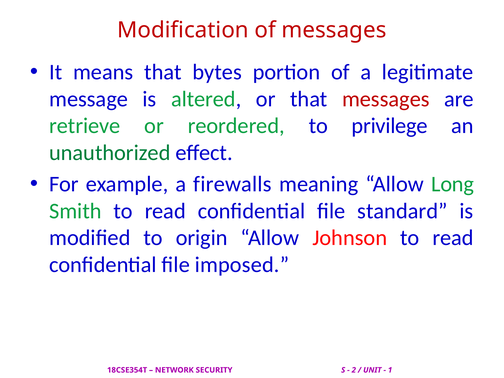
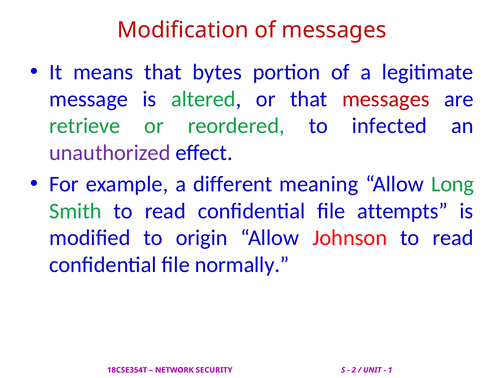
privilege: privilege -> infected (389, 126)
unauthorized colour: green -> purple (110, 153)
firewalls: firewalls -> different (233, 184)
standard: standard -> attempts (403, 211)
imposed: imposed -> normally (242, 265)
